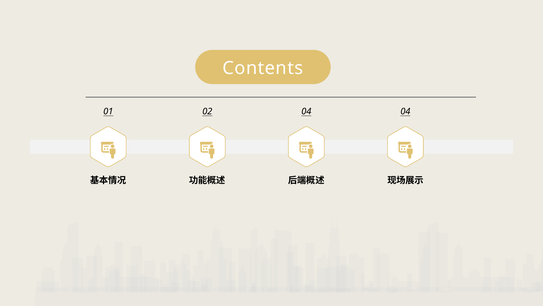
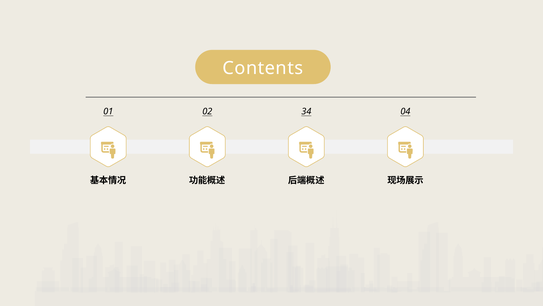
02 04: 04 -> 34 (306, 111)
